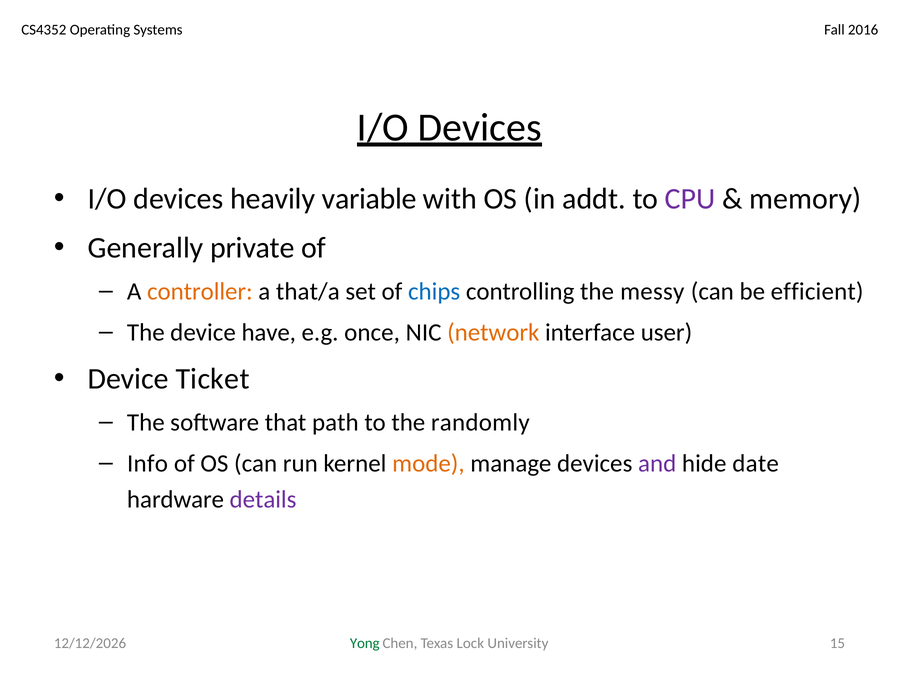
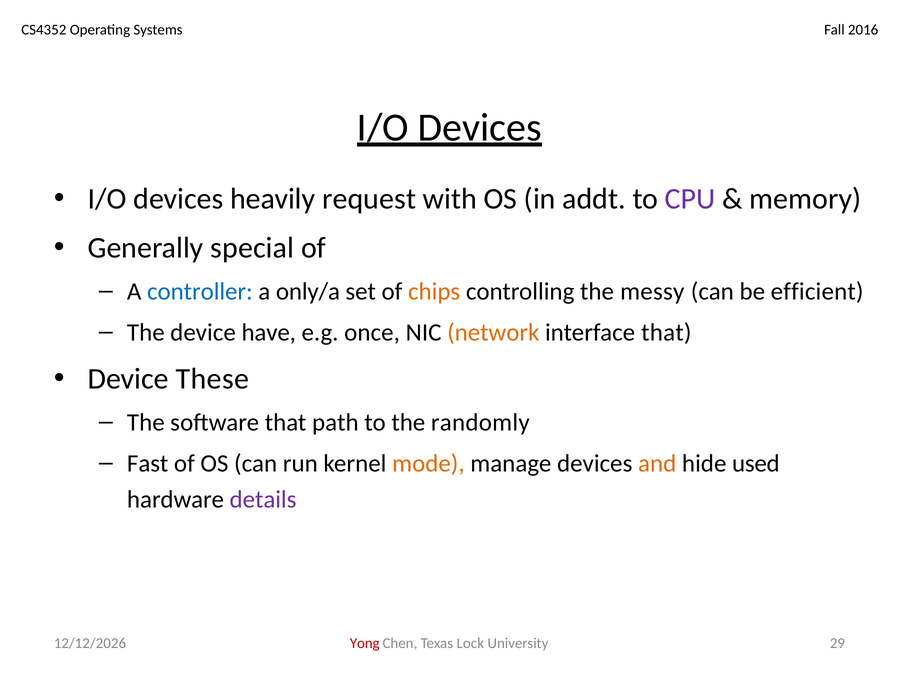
variable: variable -> request (369, 199)
private: private -> special (252, 248)
controller colour: orange -> blue (200, 292)
that/a: that/a -> only/a (308, 292)
chips colour: blue -> orange (434, 292)
interface user: user -> that (666, 333)
Ticket: Ticket -> These (213, 379)
Info: Info -> Fast (148, 464)
and colour: purple -> orange (657, 464)
date: date -> used (756, 464)
Yong colour: green -> red (365, 644)
15: 15 -> 29 (837, 644)
